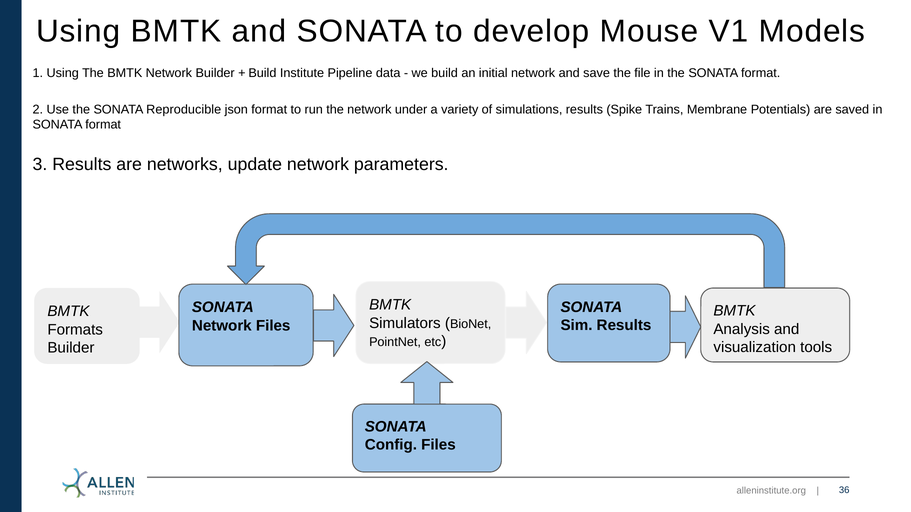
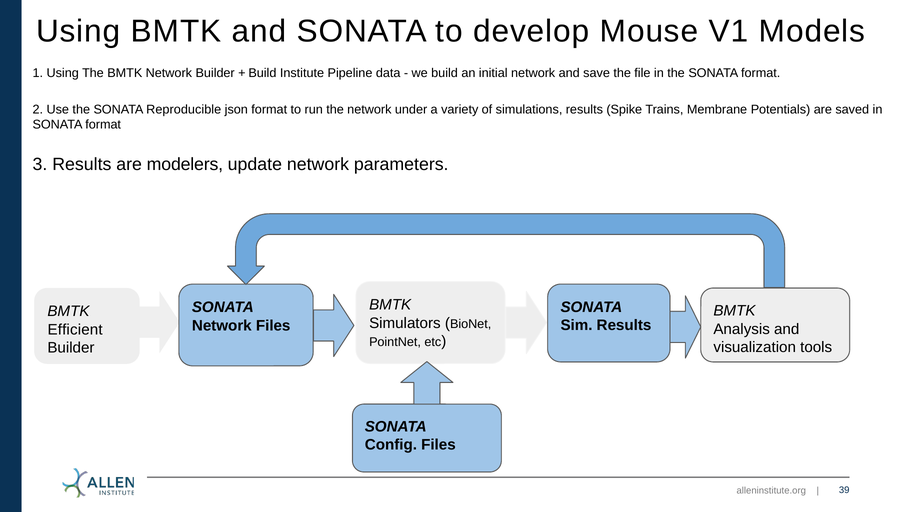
networks: networks -> modelers (185, 165)
Formats: Formats -> Efficient (75, 330)
36: 36 -> 39 (844, 490)
